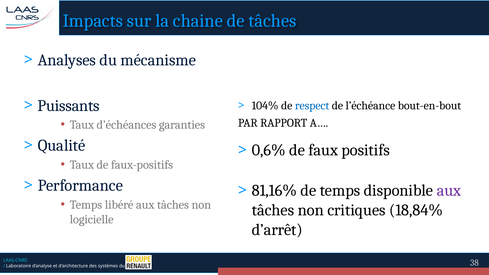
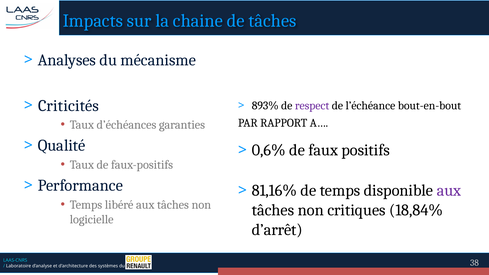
Puissants: Puissants -> Criticités (68, 106)
104%: 104% -> 893% (265, 106)
respect colour: blue -> purple (312, 106)
